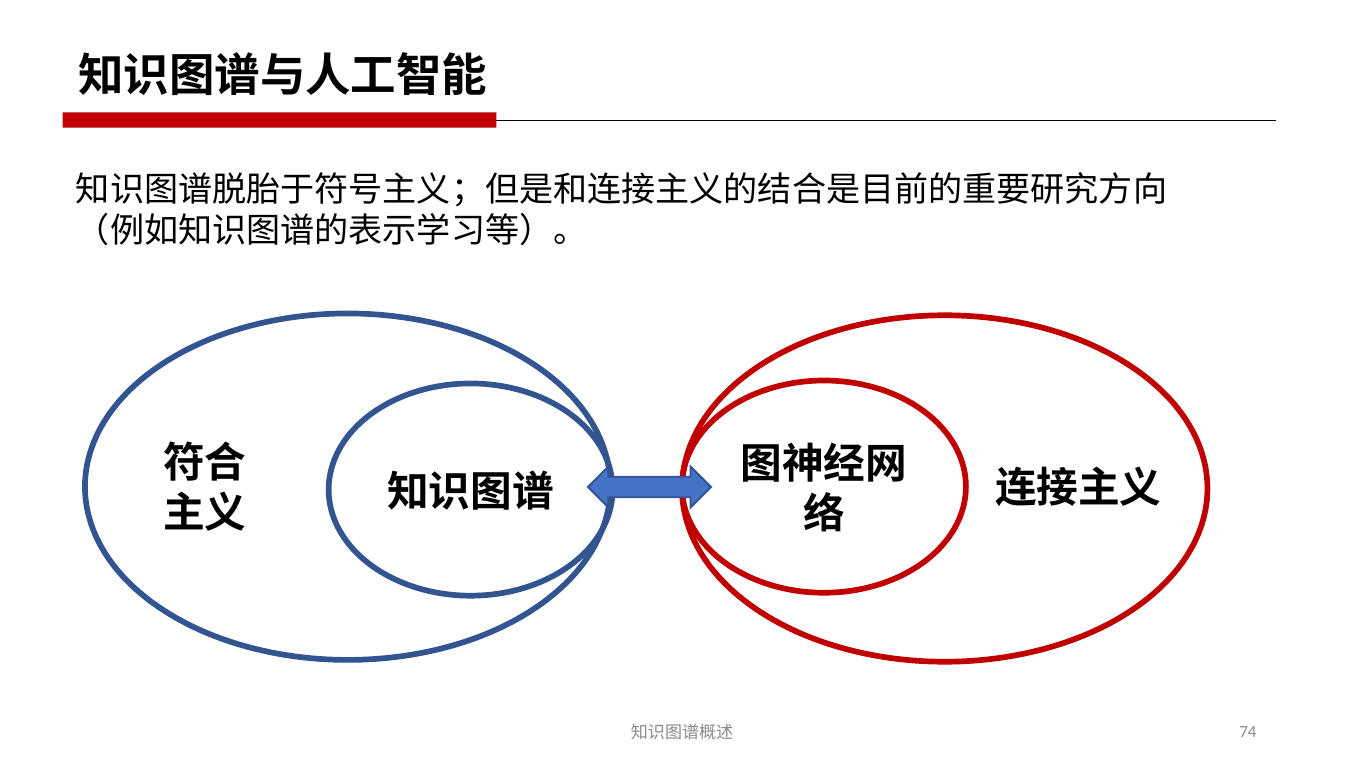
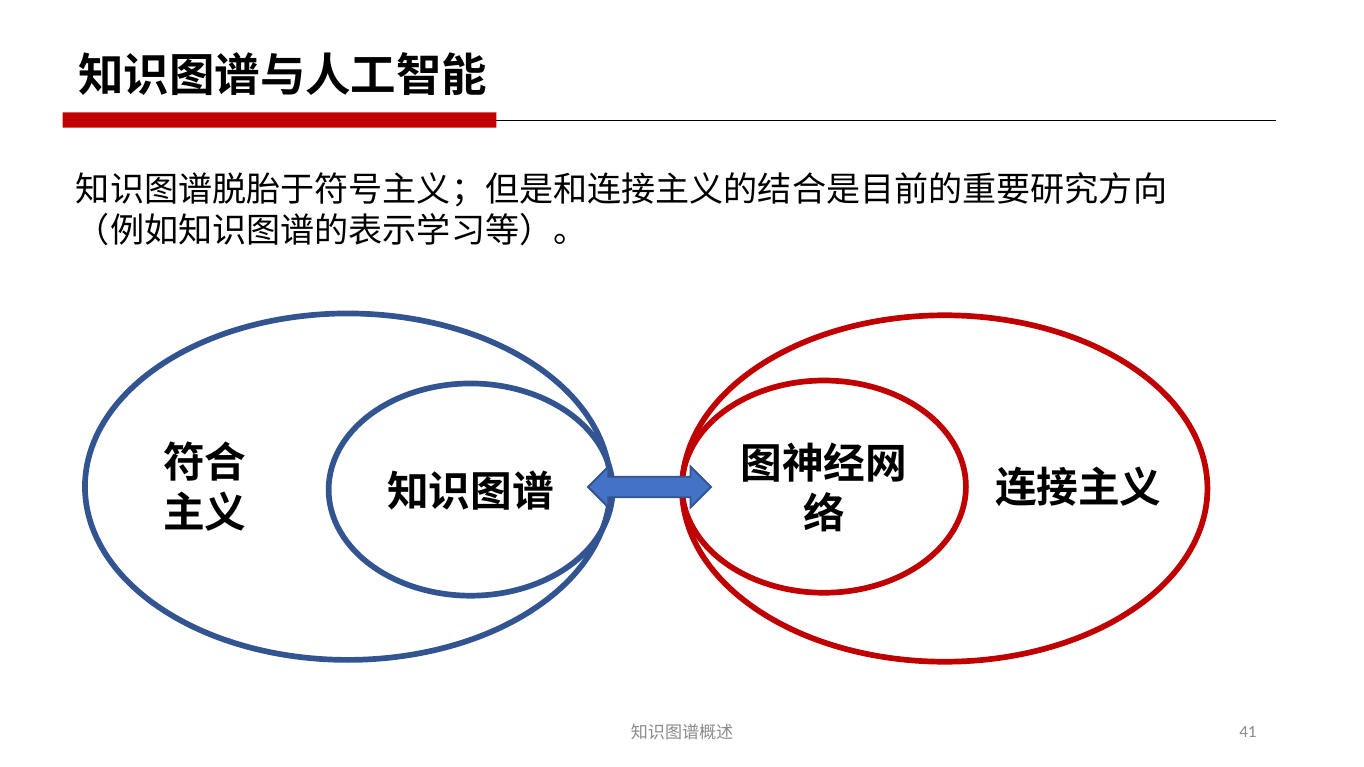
74: 74 -> 41 (1248, 733)
